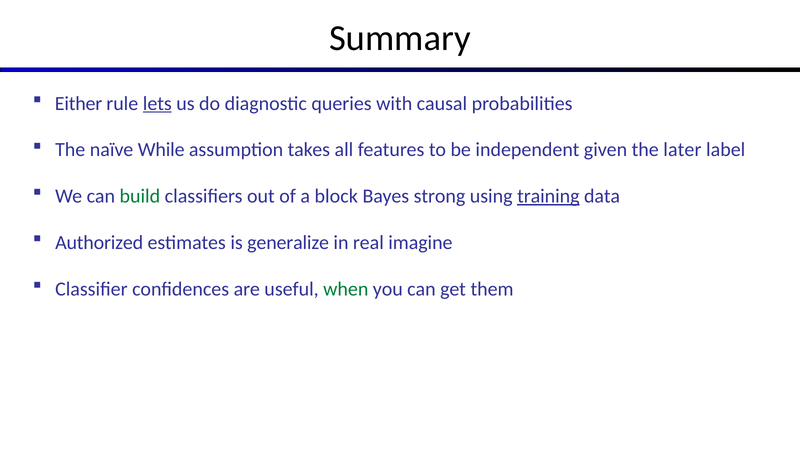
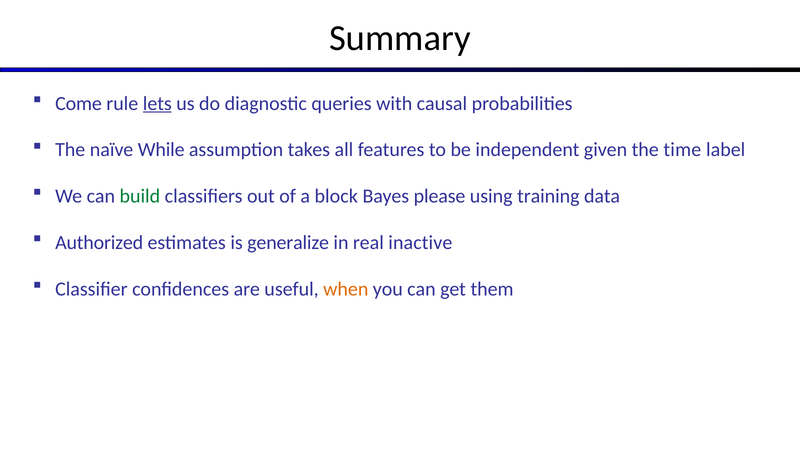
Either: Either -> Come (79, 103)
later: later -> time (682, 150)
strong: strong -> please (440, 196)
training underline: present -> none (548, 196)
imagine: imagine -> inactive (420, 243)
when colour: green -> orange (346, 289)
